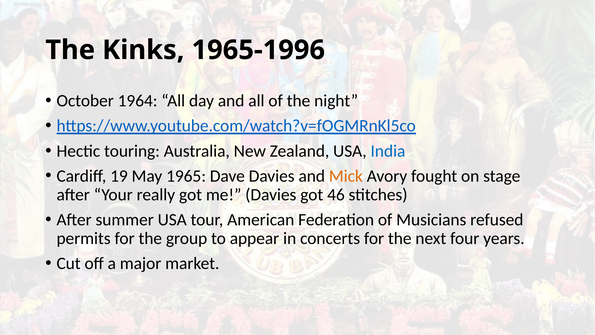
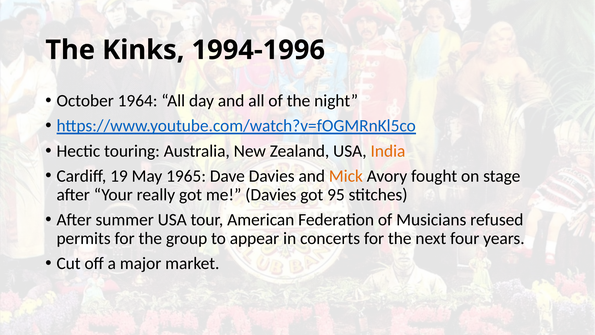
1965-1996: 1965-1996 -> 1994-1996 (258, 50)
India colour: blue -> orange (388, 151)
46: 46 -> 95 (336, 195)
